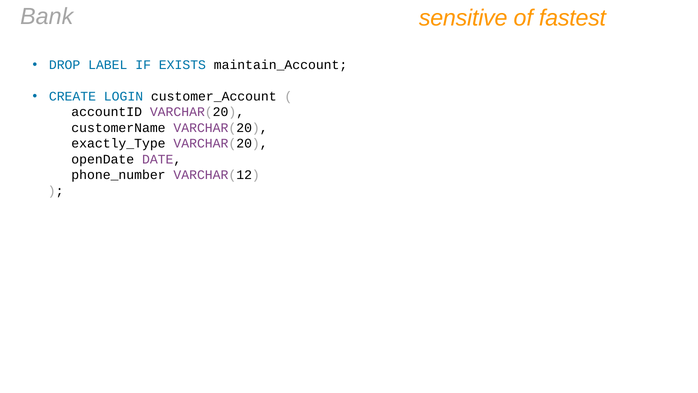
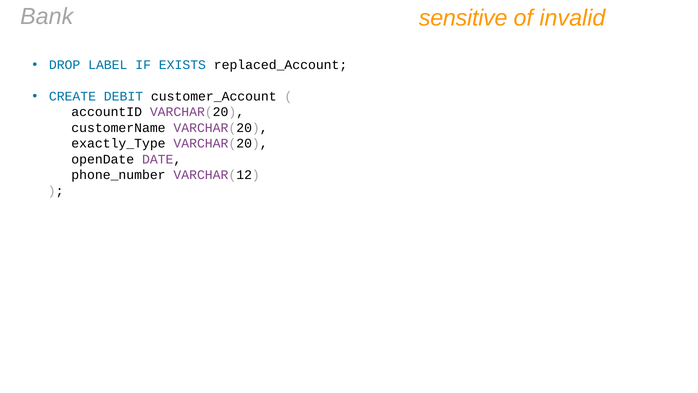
fastest: fastest -> invalid (572, 18)
maintain_Account: maintain_Account -> replaced_Account (281, 65)
LOGIN: LOGIN -> DEBIT (124, 96)
